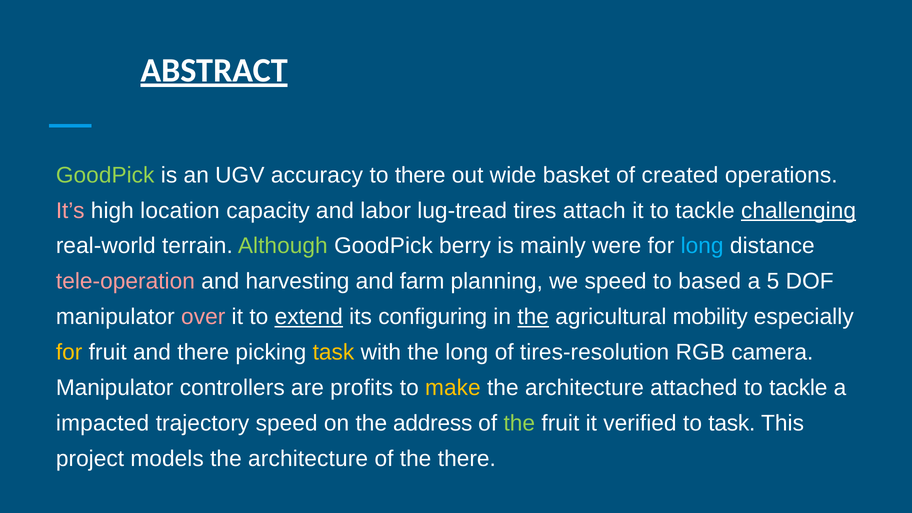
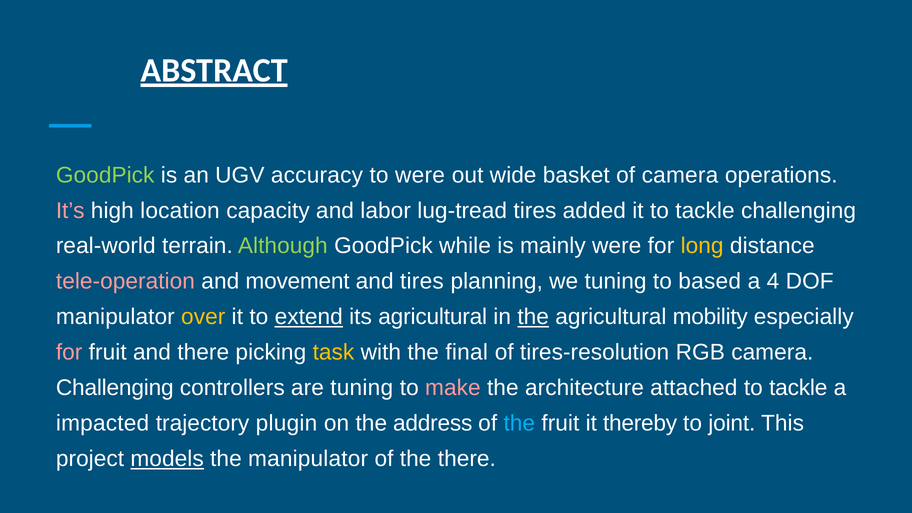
to there: there -> were (420, 175)
of created: created -> camera (680, 175)
attach: attach -> added (594, 211)
challenging underline: present -> none (799, 211)
berry: berry -> while (465, 246)
long colour: light blue -> yellow (702, 246)
harvesting: harvesting -> movement (298, 281)
and farm: farm -> tires (422, 281)
we speed: speed -> tuning (616, 281)
5: 5 -> 4 (773, 281)
over colour: pink -> yellow (203, 317)
its configuring: configuring -> agricultural (433, 317)
for colour: yellow -> pink (69, 352)
the long: long -> final (467, 352)
Manipulator: Manipulator -> Challenging (115, 388)
are profits: profits -> tuning (362, 388)
make colour: yellow -> pink (453, 388)
trajectory speed: speed -> plugin (287, 423)
the colour: light green -> light blue (519, 423)
verified: verified -> thereby (640, 423)
to task: task -> joint (732, 423)
models underline: none -> present (167, 459)
architecture: architecture -> manipulator (308, 459)
